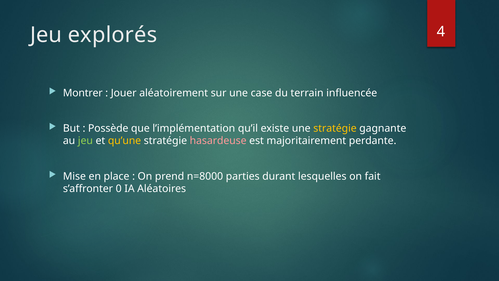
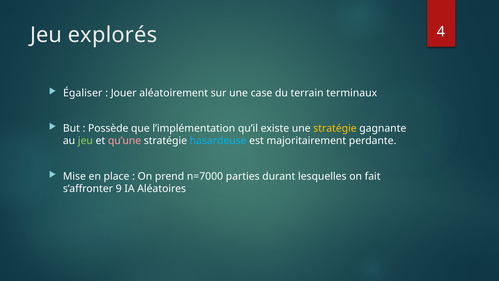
Montrer: Montrer -> Égaliser (83, 93)
influencée: influencée -> terminaux (352, 93)
qu’une colour: yellow -> pink (125, 141)
hasardeuse colour: pink -> light blue (218, 141)
n=8000: n=8000 -> n=7000 (205, 176)
0: 0 -> 9 (119, 189)
